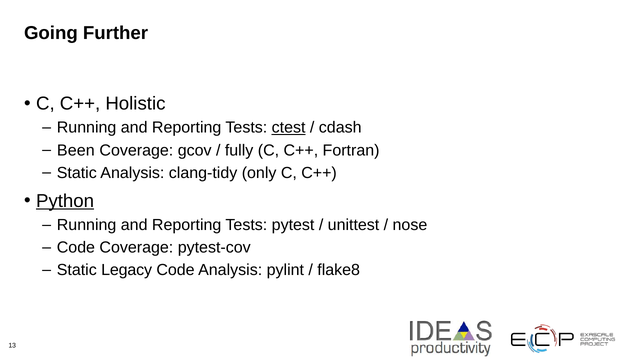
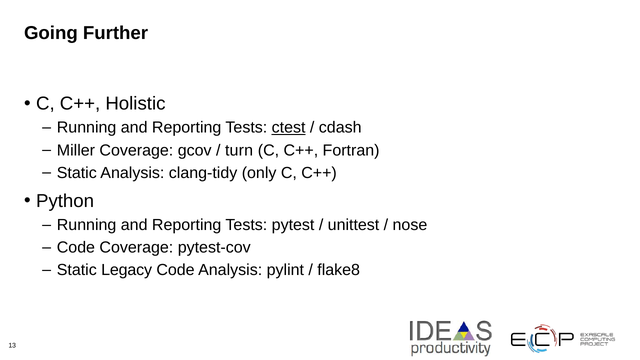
Been: Been -> Miller (76, 150)
fully: fully -> turn (239, 150)
Python underline: present -> none (65, 201)
